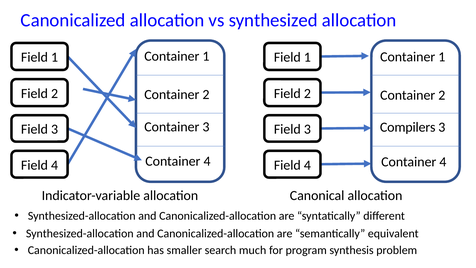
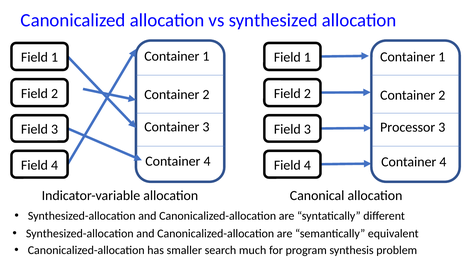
Compilers: Compilers -> Processor (408, 127)
